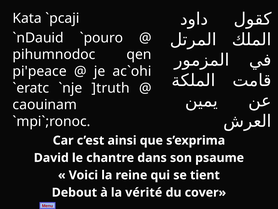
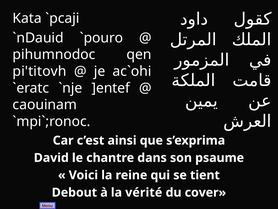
pi'peace: pi'peace -> pi'titovh (40, 71)
]truth: ]truth -> ]entef (111, 88)
